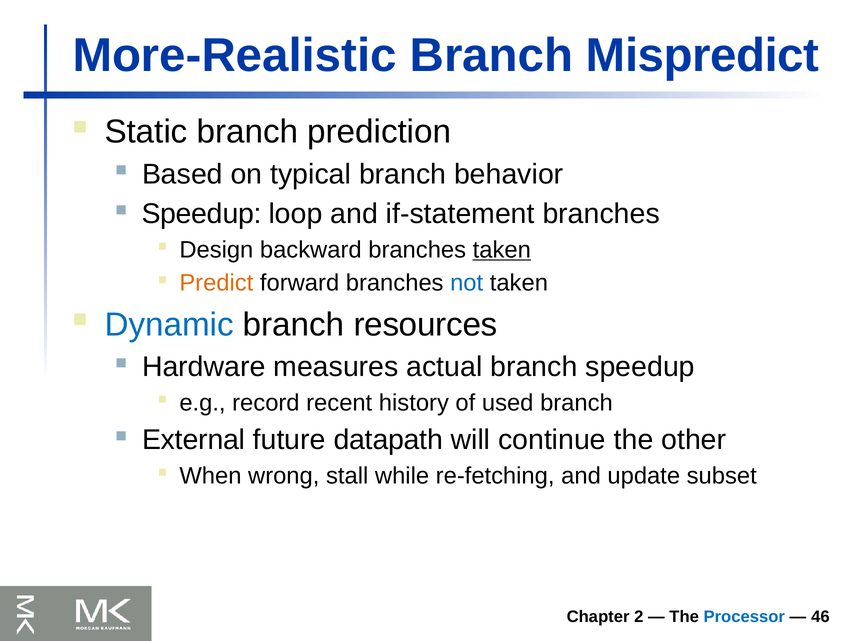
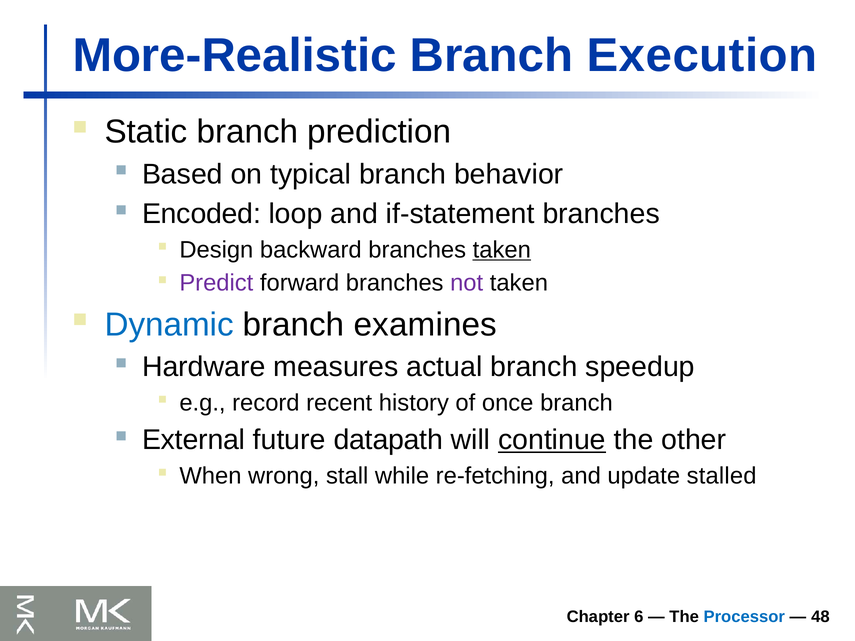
Mispredict: Mispredict -> Execution (702, 55)
Speedup: Speedup -> Encoded (202, 214)
Predict colour: orange -> purple (216, 283)
not colour: blue -> purple (467, 283)
resources: resources -> examines (425, 325)
used: used -> once (508, 403)
continue underline: none -> present (552, 440)
subset: subset -> stalled (722, 476)
2: 2 -> 6 (639, 617)
46: 46 -> 48 (820, 617)
